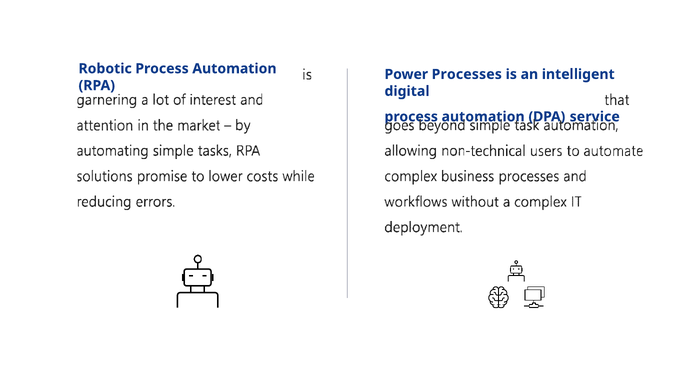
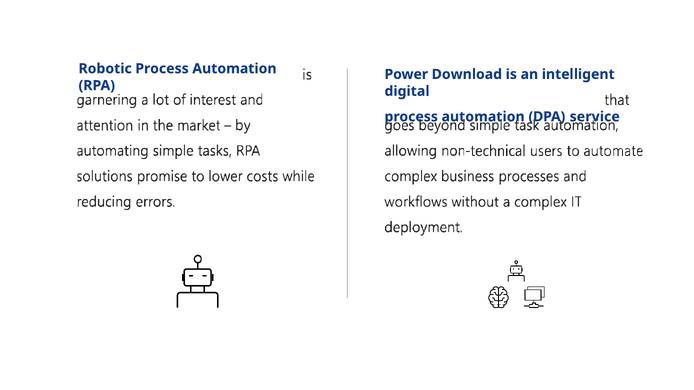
Processes: Processes -> Download (467, 74)
